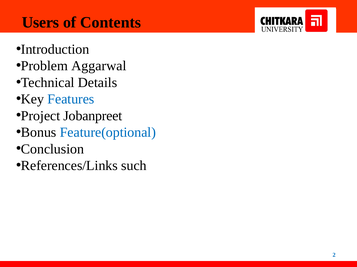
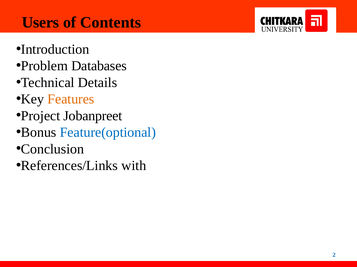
Aggarwal: Aggarwal -> Databases (99, 66)
Features colour: blue -> orange (71, 99)
such: such -> with (134, 166)
